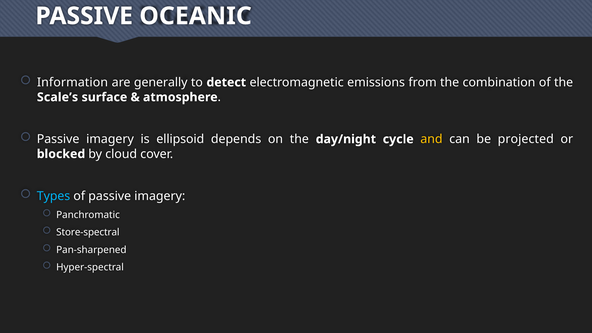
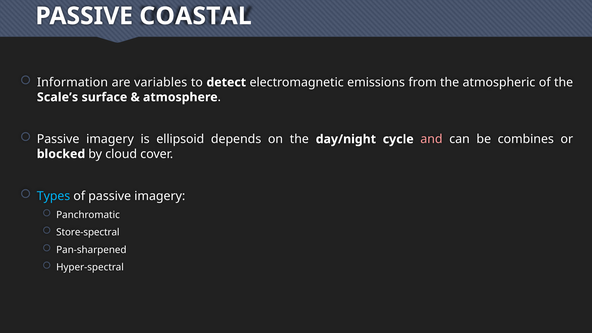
OCEANIC: OCEANIC -> COASTAL (196, 16)
generally: generally -> variables (161, 82)
combination: combination -> atmospheric (499, 82)
and colour: yellow -> pink (431, 139)
projected: projected -> combines (526, 139)
